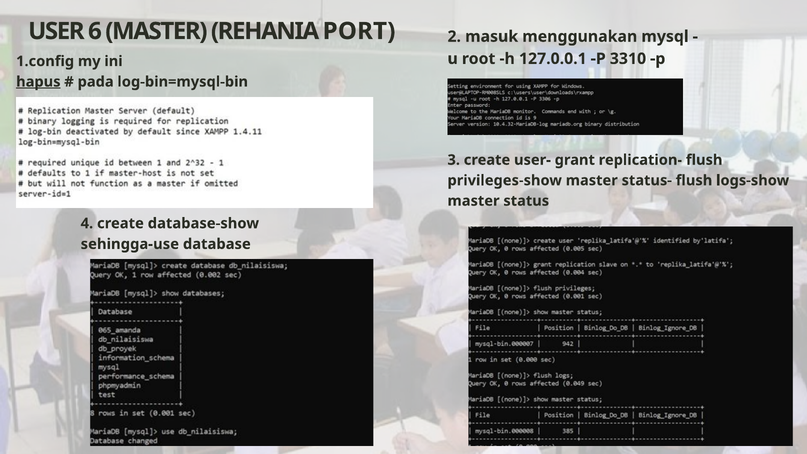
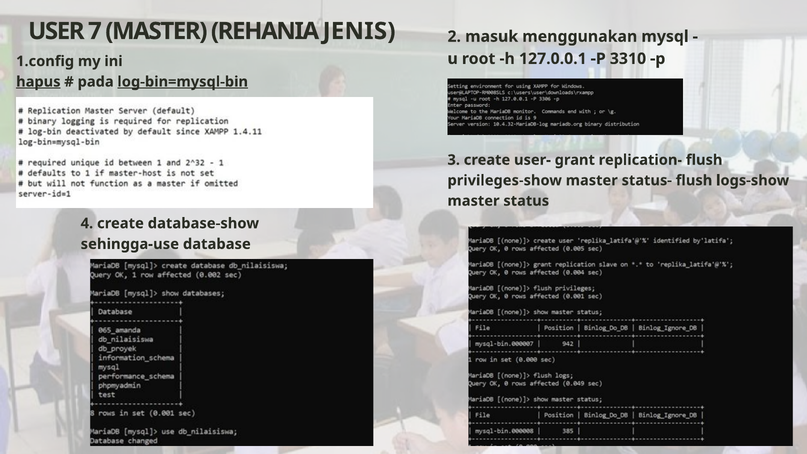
6: 6 -> 7 (95, 31)
PORT: PORT -> JENIS (359, 31)
log-bin=mysql-bin underline: none -> present (183, 82)
